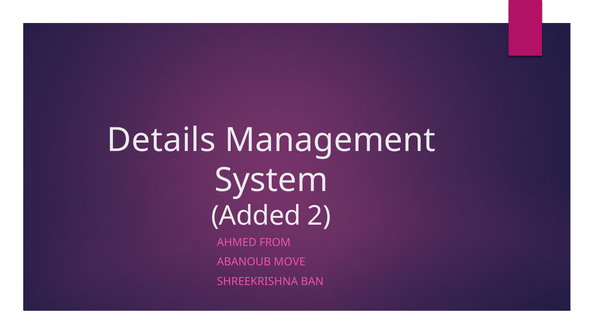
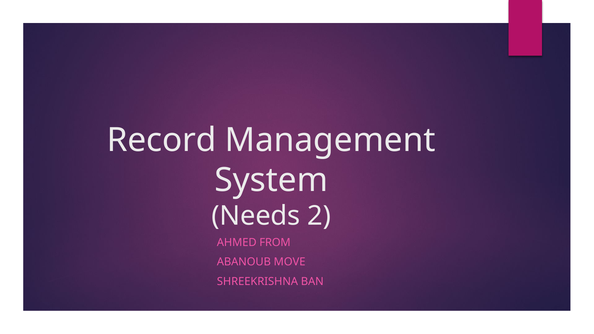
Details: Details -> Record (162, 140)
Added: Added -> Needs (256, 216)
